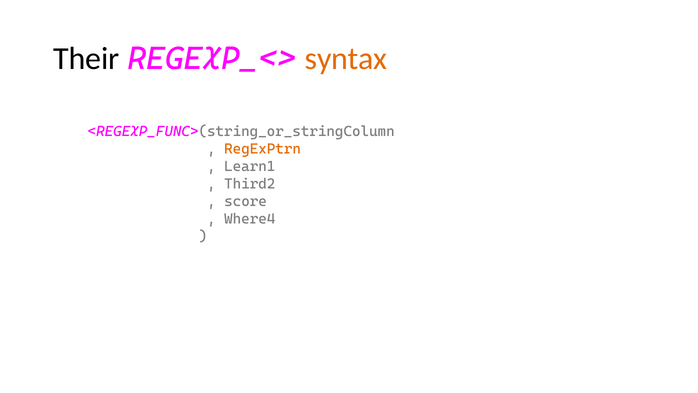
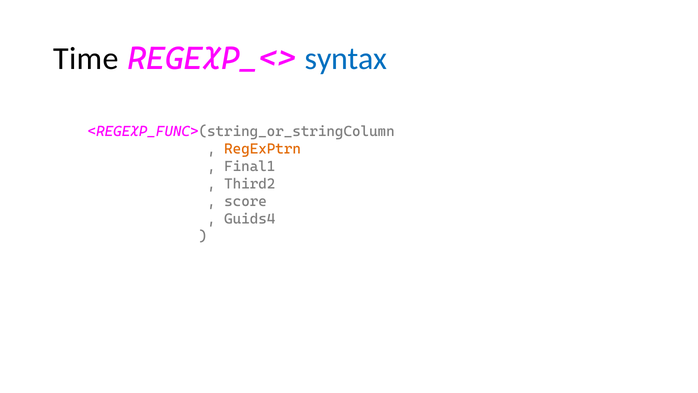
Their: Their -> Time (86, 59)
syntax colour: orange -> blue (346, 59)
Learn1: Learn1 -> Final1 (250, 166)
Where4: Where4 -> Guids4 (250, 219)
